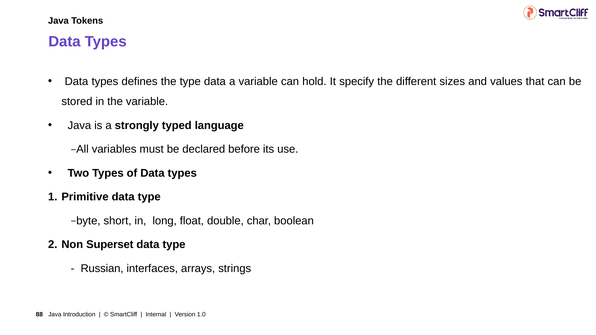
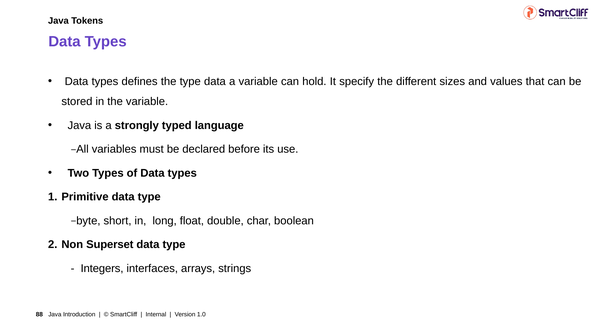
Russian: Russian -> Integers (102, 269)
